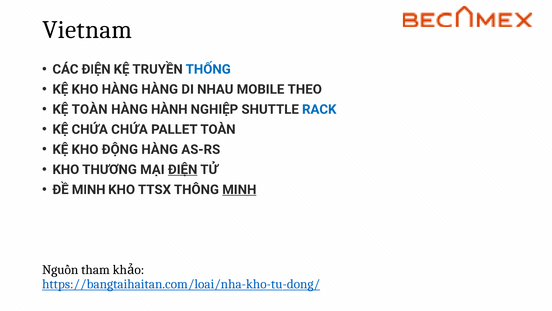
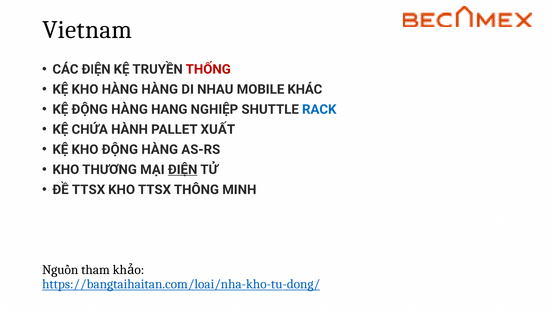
THỐNG colour: blue -> red (208, 69)
THEO: THEO -> KHÁC (305, 89)
KỆ TOÀN: TOÀN -> ĐỘNG (90, 109)
HÀNH: HÀNH -> HANG (169, 109)
CHỨA CHỨA: CHỨA -> HÀNH (130, 129)
PALLET TOÀN: TOÀN -> XUẤT (218, 129)
ĐỀ MINH: MINH -> TTSX (89, 189)
MINH underline: present -> none (239, 189)
